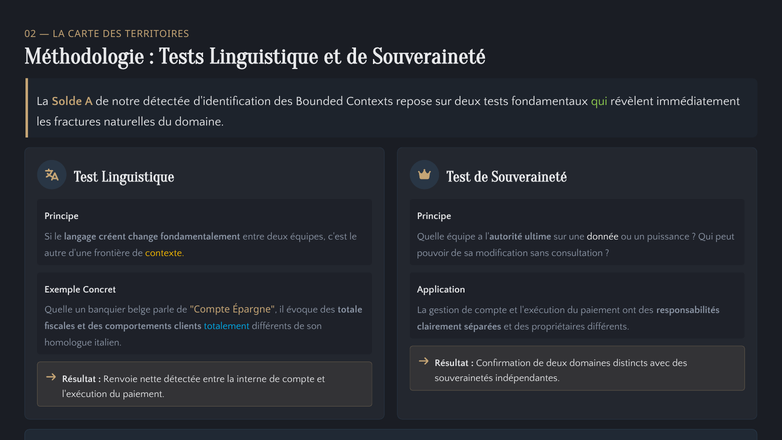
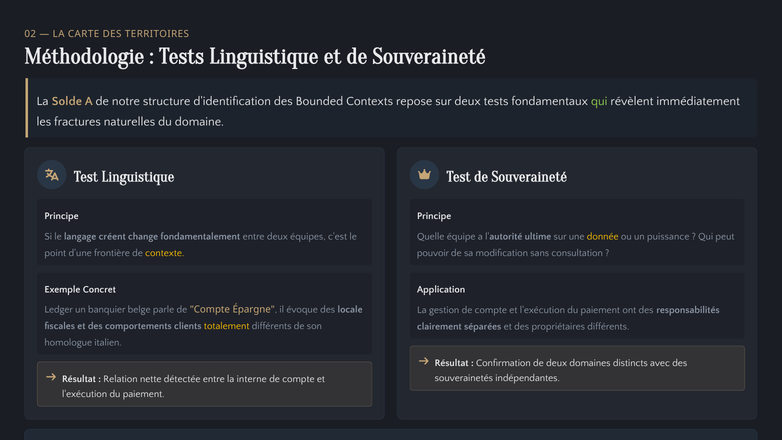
notre détectée: détectée -> structure (167, 101)
donnée colour: white -> yellow (603, 237)
autre: autre -> point (55, 253)
Quelle: Quelle -> Ledger (59, 310)
totale: totale -> locale (350, 310)
totalement colour: light blue -> yellow (227, 326)
Renvoie: Renvoie -> Relation (121, 379)
